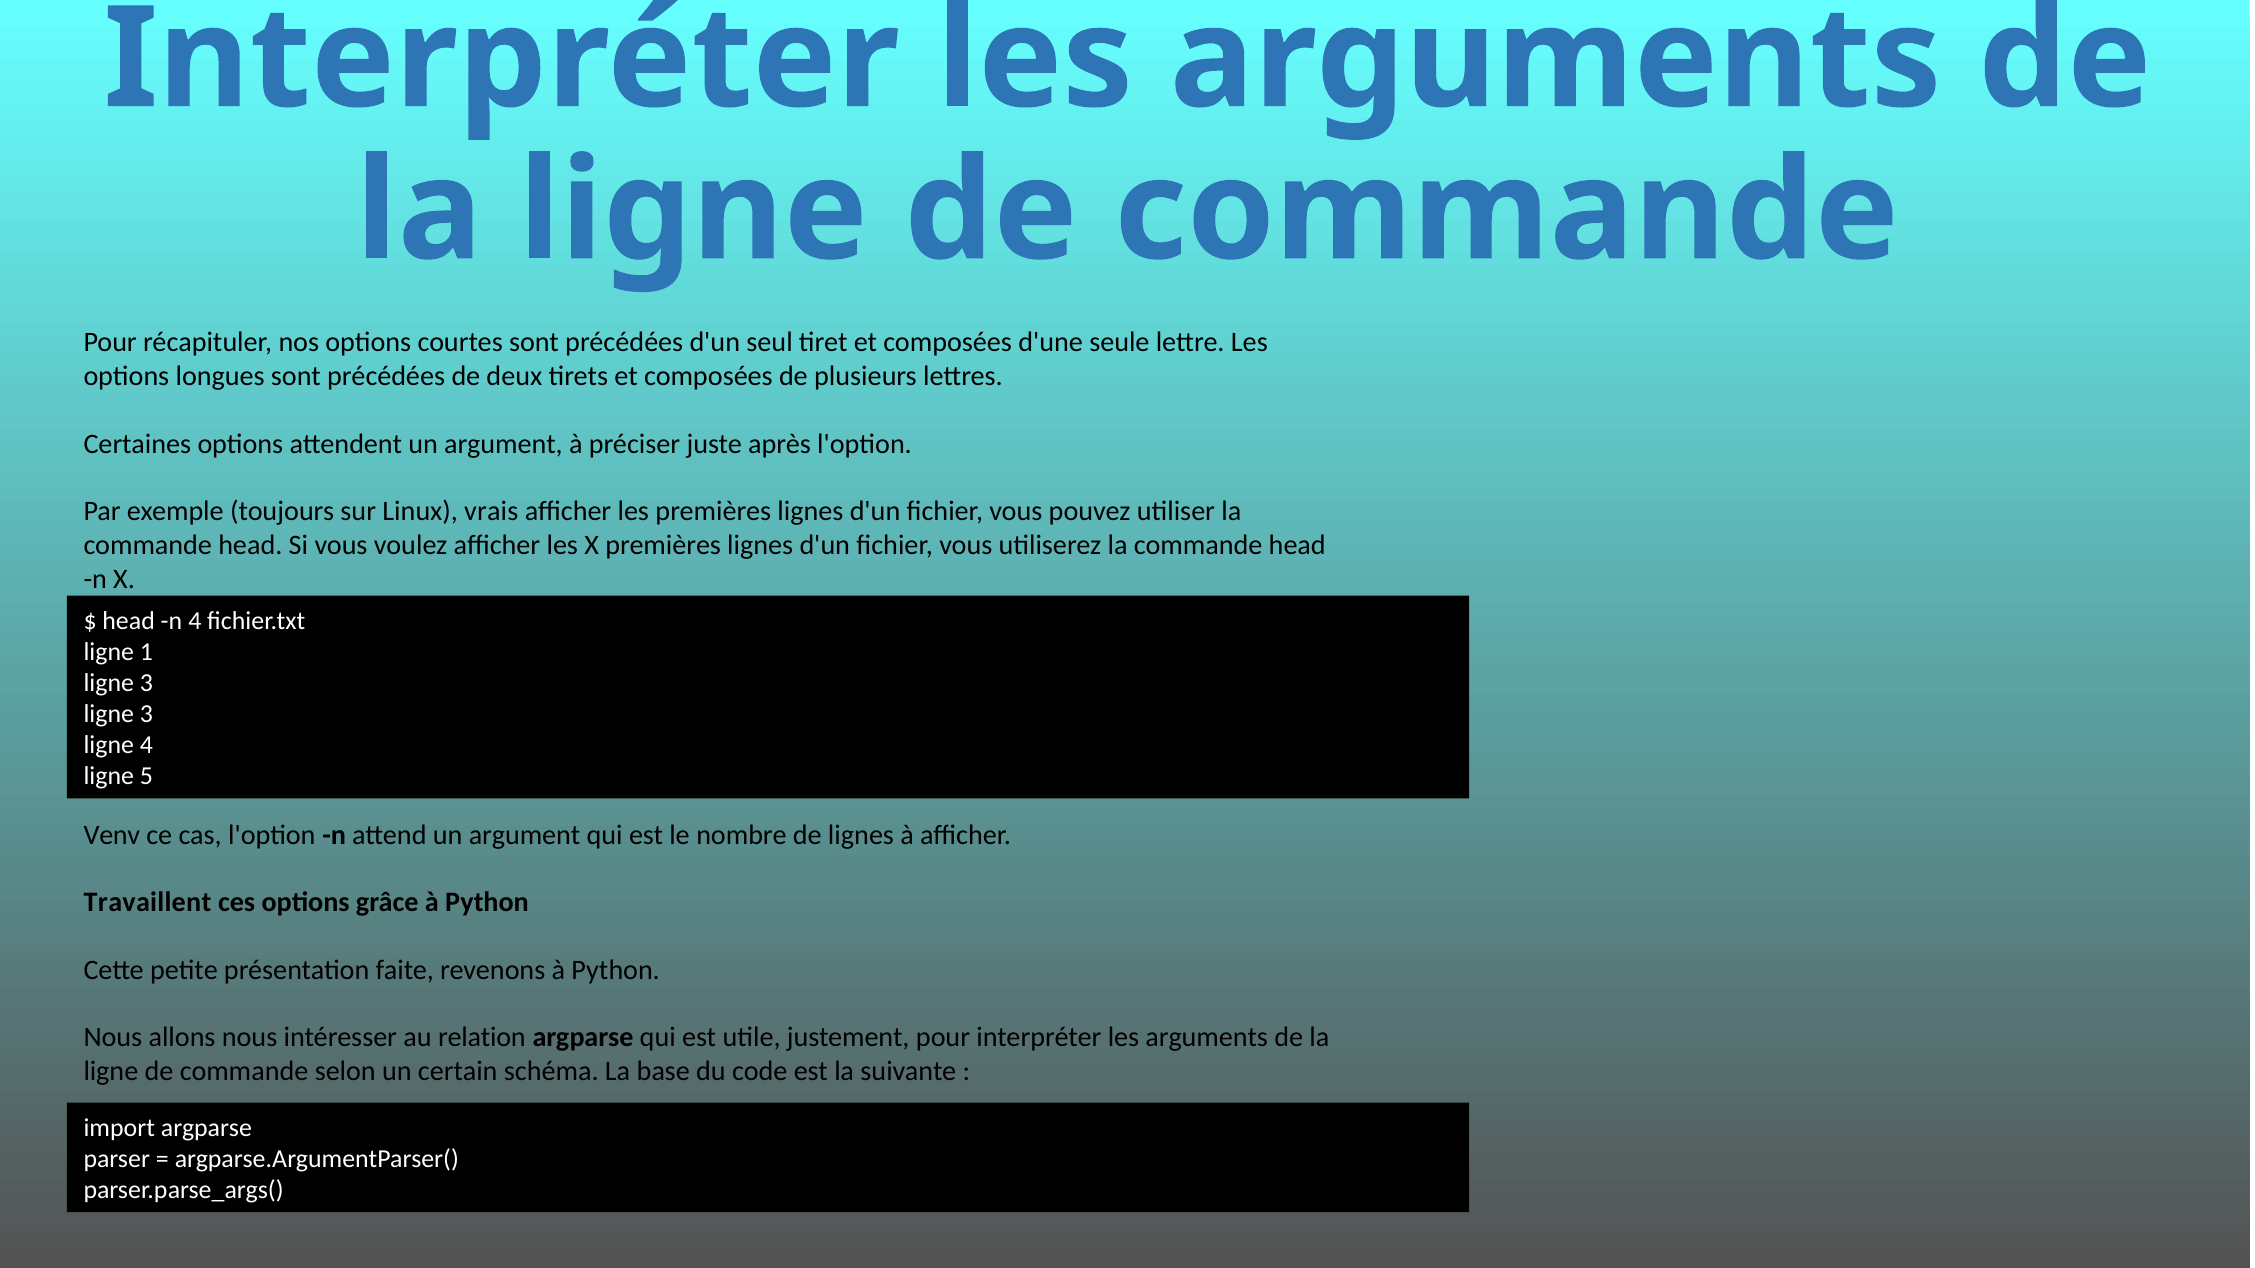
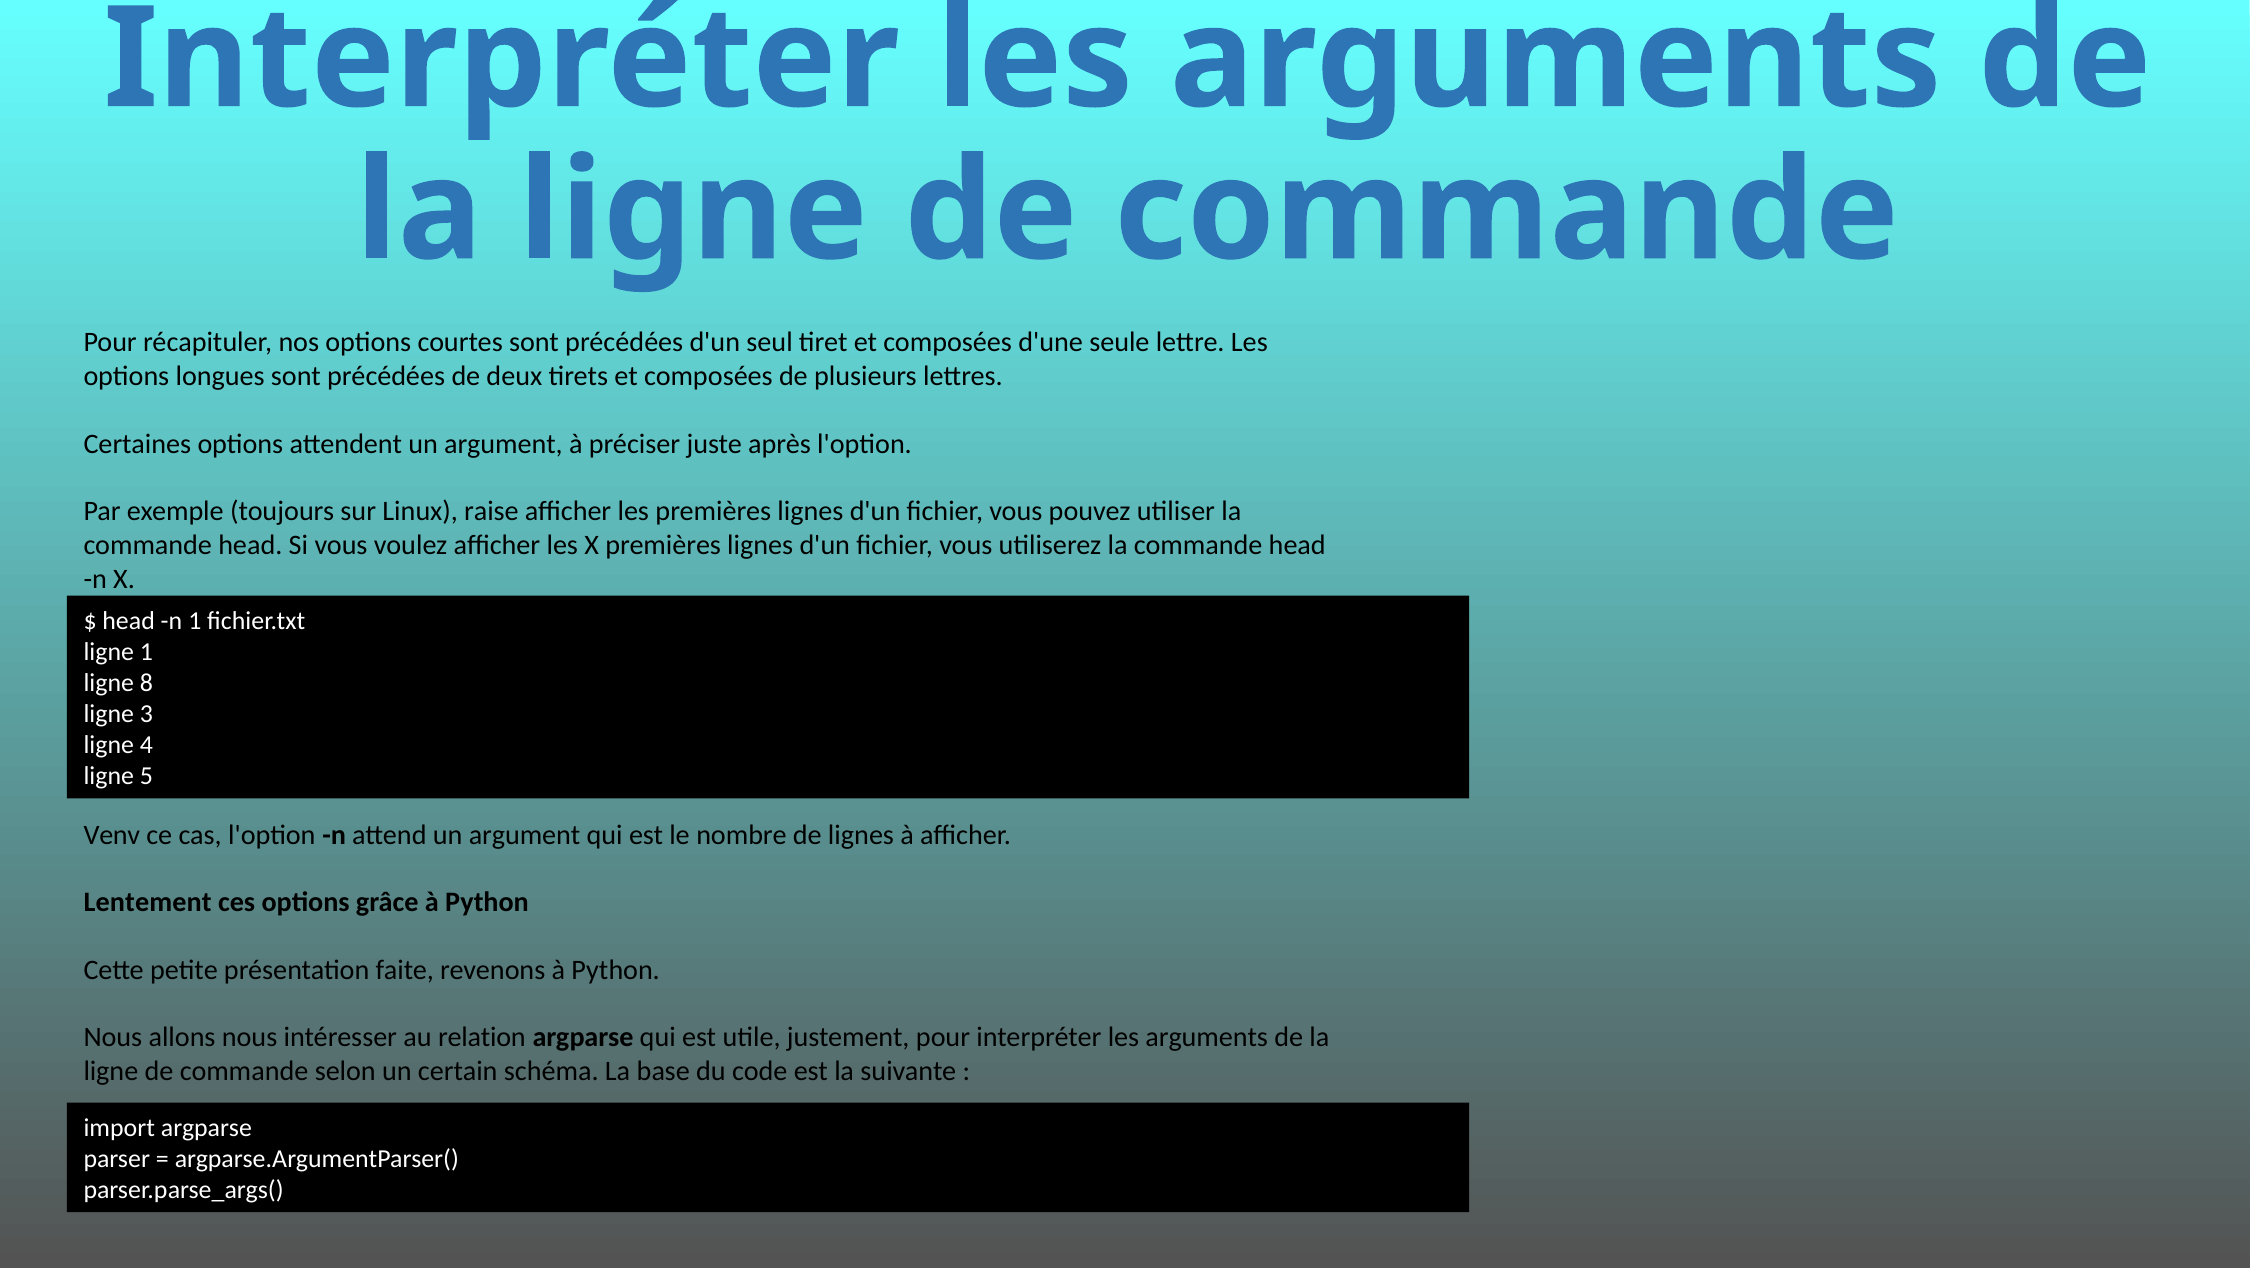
vrais: vrais -> raise (491, 512)
n 4: 4 -> 1 (195, 622)
3: 3 -> 8 (146, 684)
Travaillent: Travaillent -> Lentement (148, 903)
